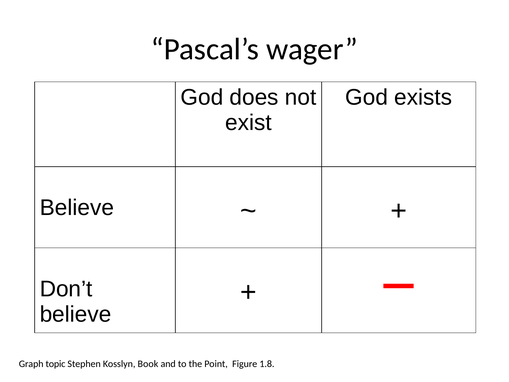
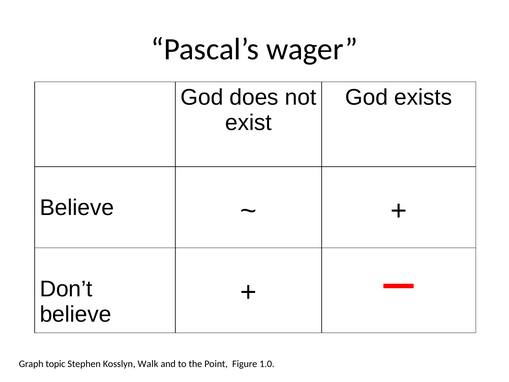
Book: Book -> Walk (148, 364)
1.8: 1.8 -> 1.0 (267, 364)
